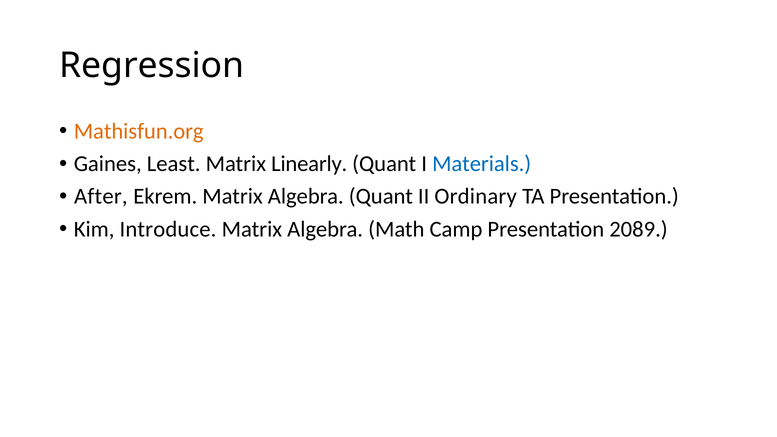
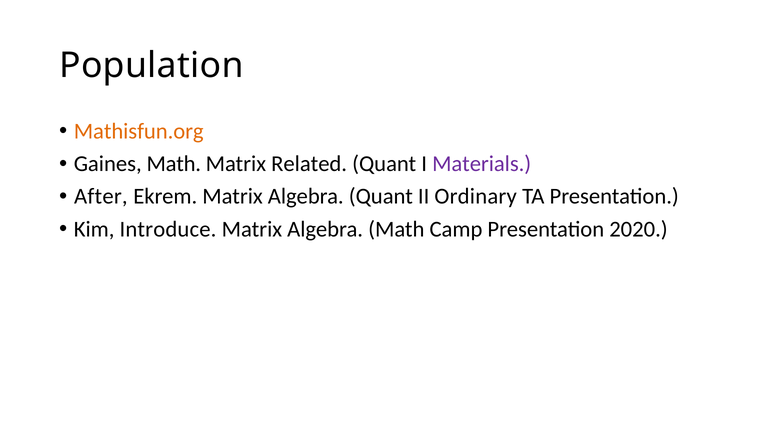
Regression: Regression -> Population (152, 65)
Gaines Least: Least -> Math (174, 164)
Linearly: Linearly -> Related (309, 164)
Materials colour: blue -> purple (482, 164)
2089: 2089 -> 2020 (638, 229)
